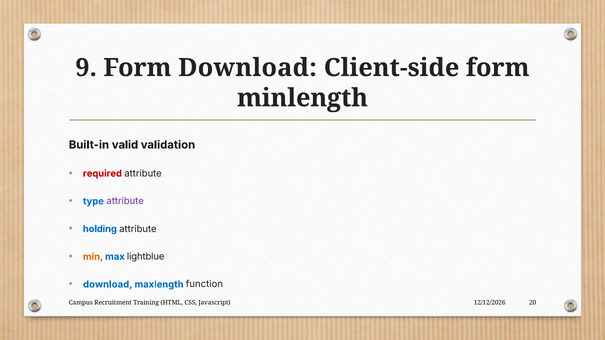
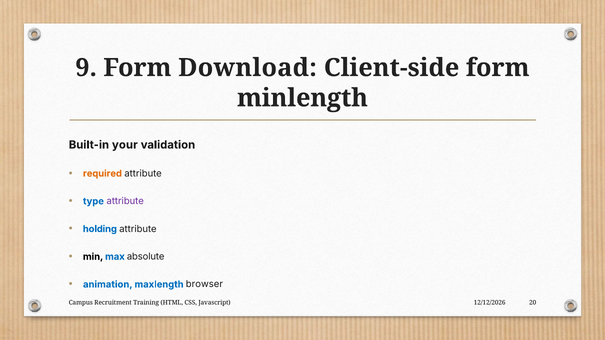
valid: valid -> your (125, 145)
required colour: red -> orange (102, 174)
min colour: orange -> black (93, 257)
lightblue: lightblue -> absolute (146, 257)
download: download -> animation (108, 285)
function: function -> browser (204, 285)
